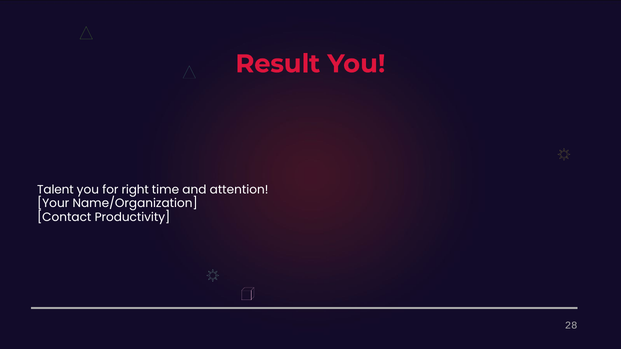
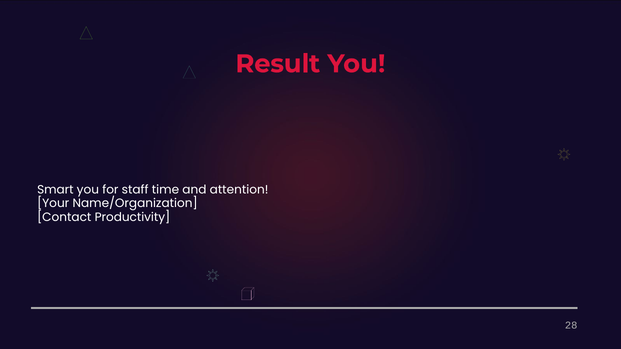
Talent: Talent -> Smart (55, 190)
right: right -> staff (135, 190)
